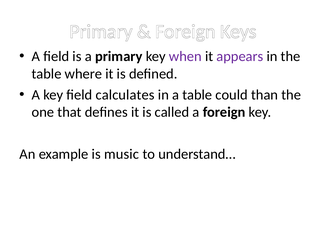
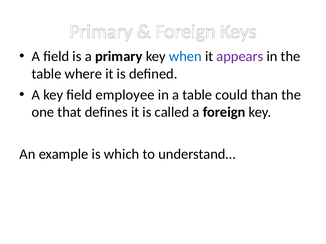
when colour: purple -> blue (185, 57)
calculates: calculates -> employee (125, 95)
music: music -> which (122, 154)
